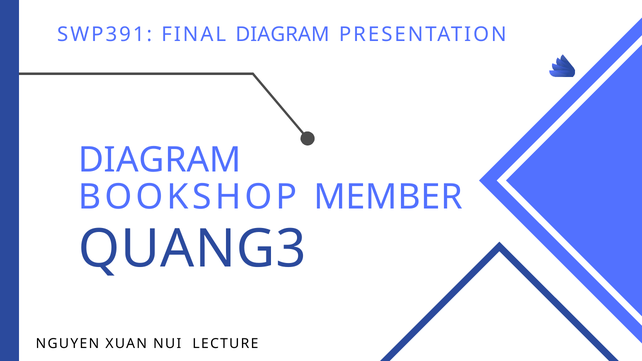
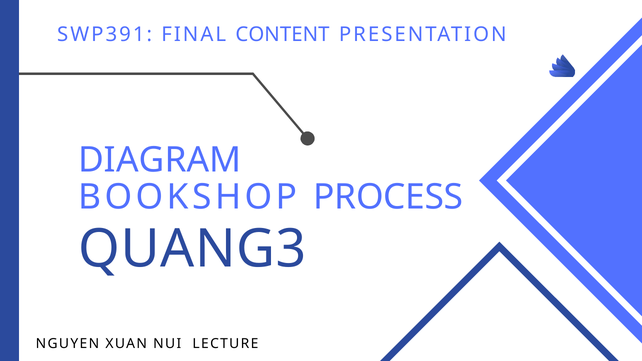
FINAL DIAGRAM: DIAGRAM -> CONTENT (282, 34)
MEMBER: MEMBER -> PROCESS (388, 197)
